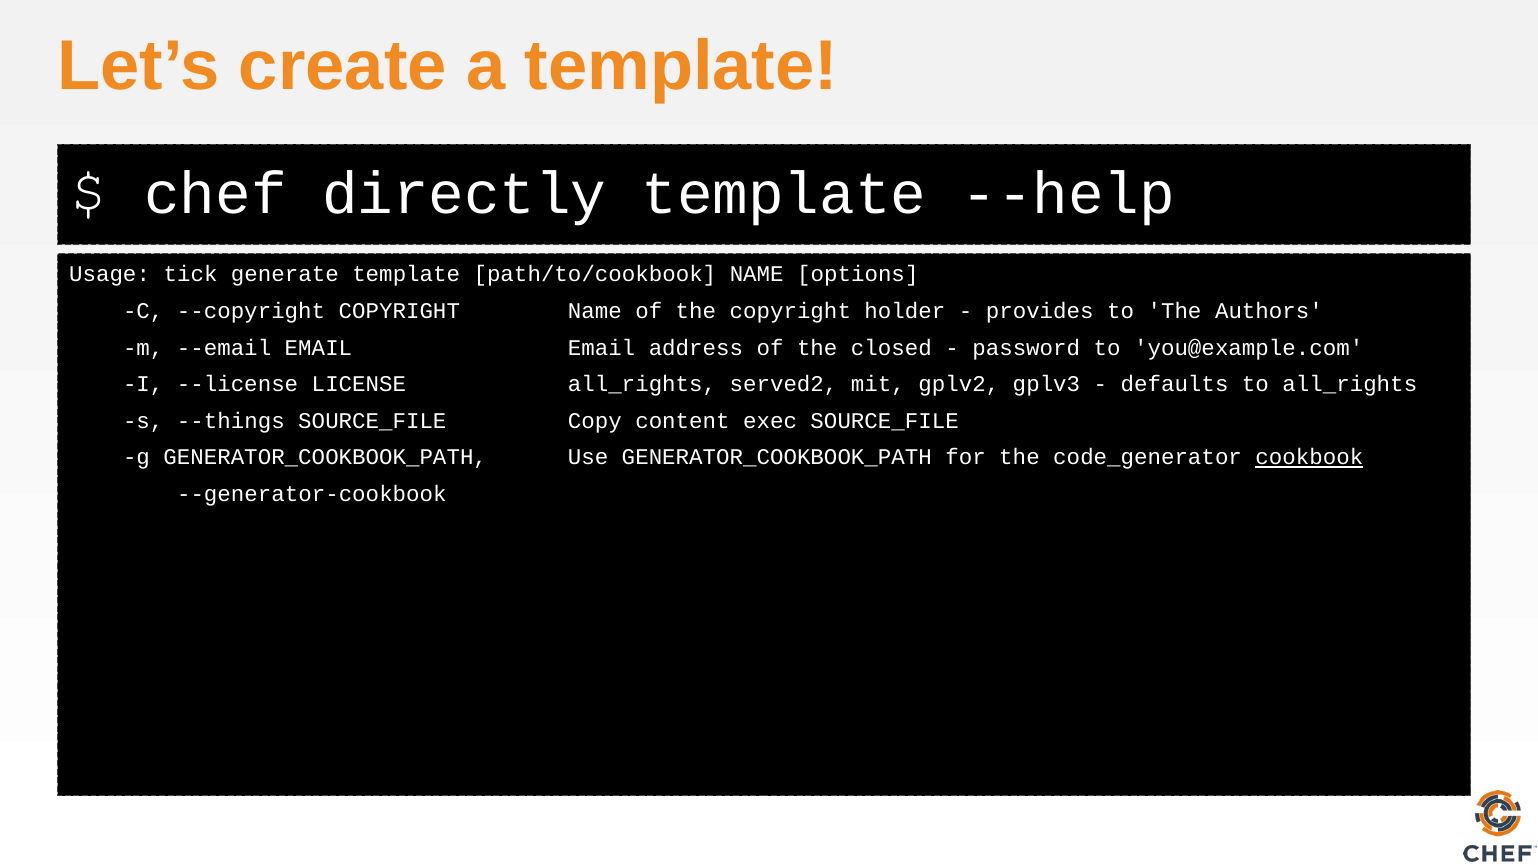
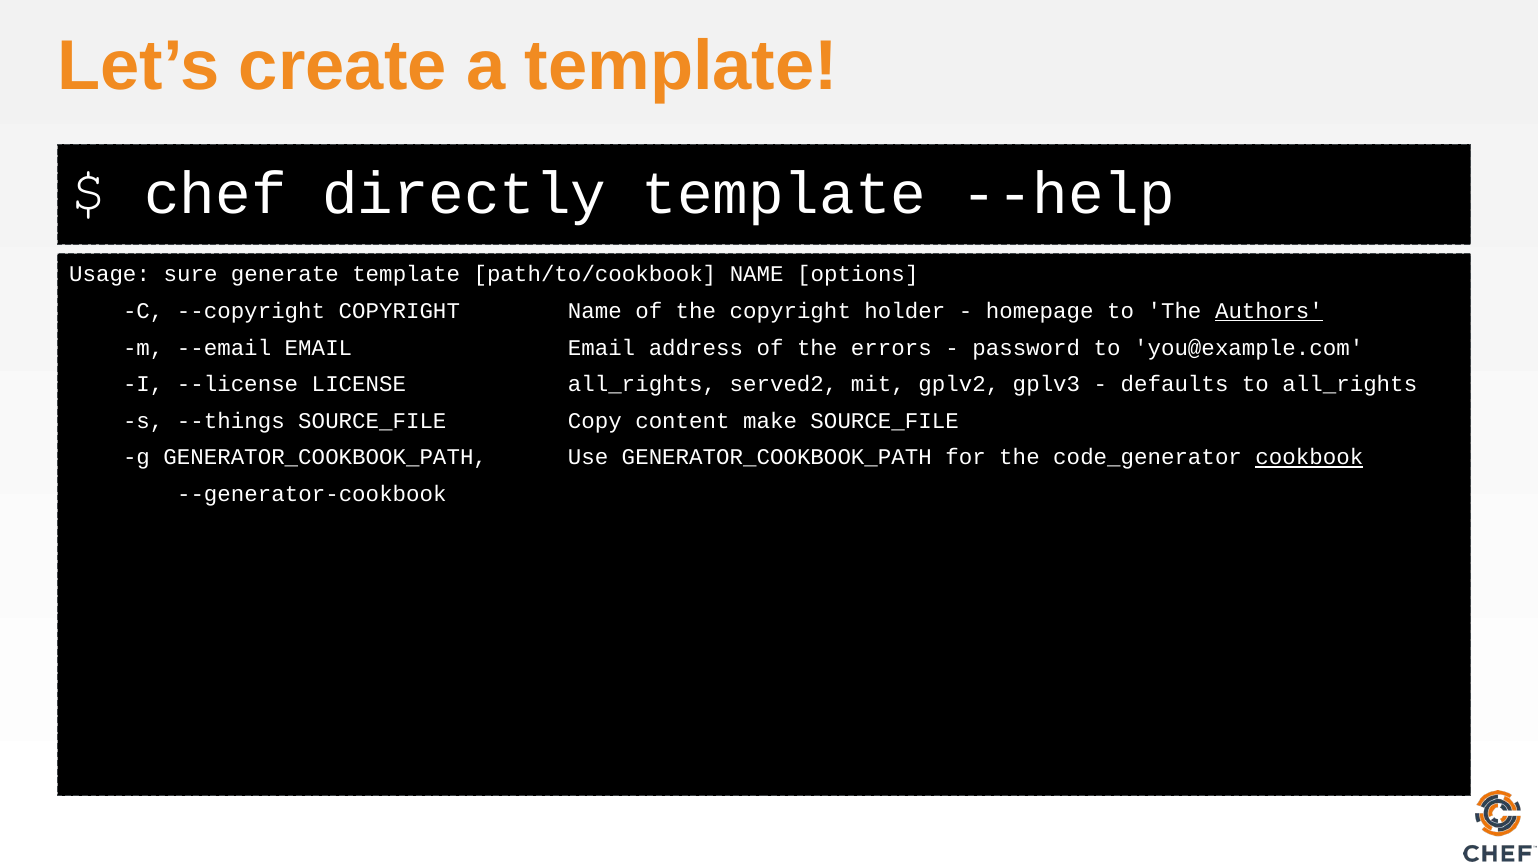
tick: tick -> sure (190, 275)
provides: provides -> homepage (1040, 311)
Authors underline: none -> present (1269, 311)
closed: closed -> errors (891, 348)
exec: exec -> make (770, 421)
